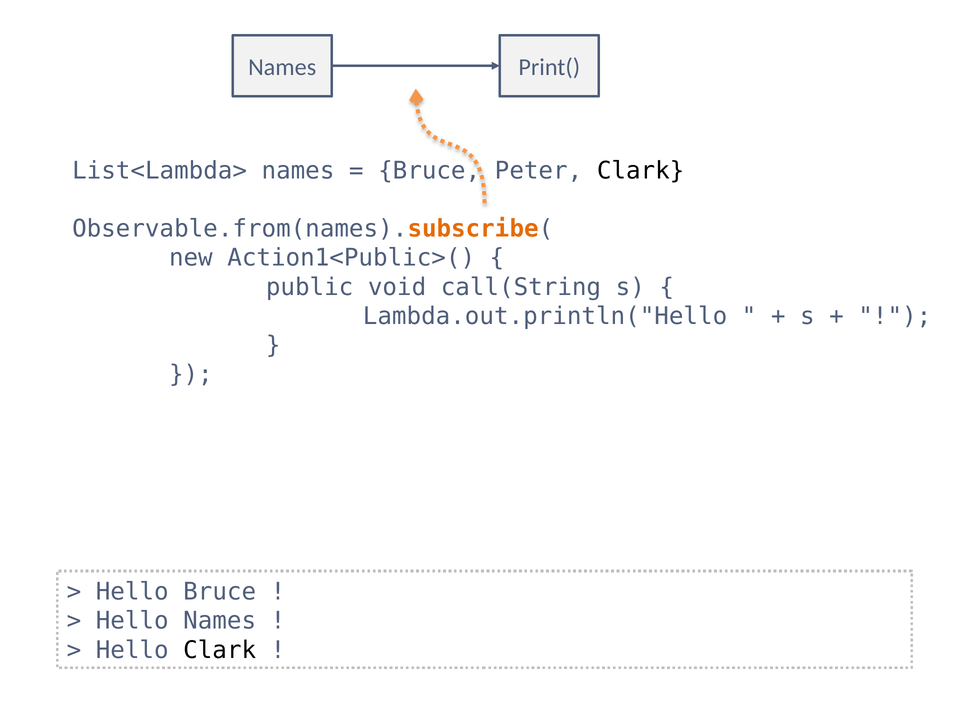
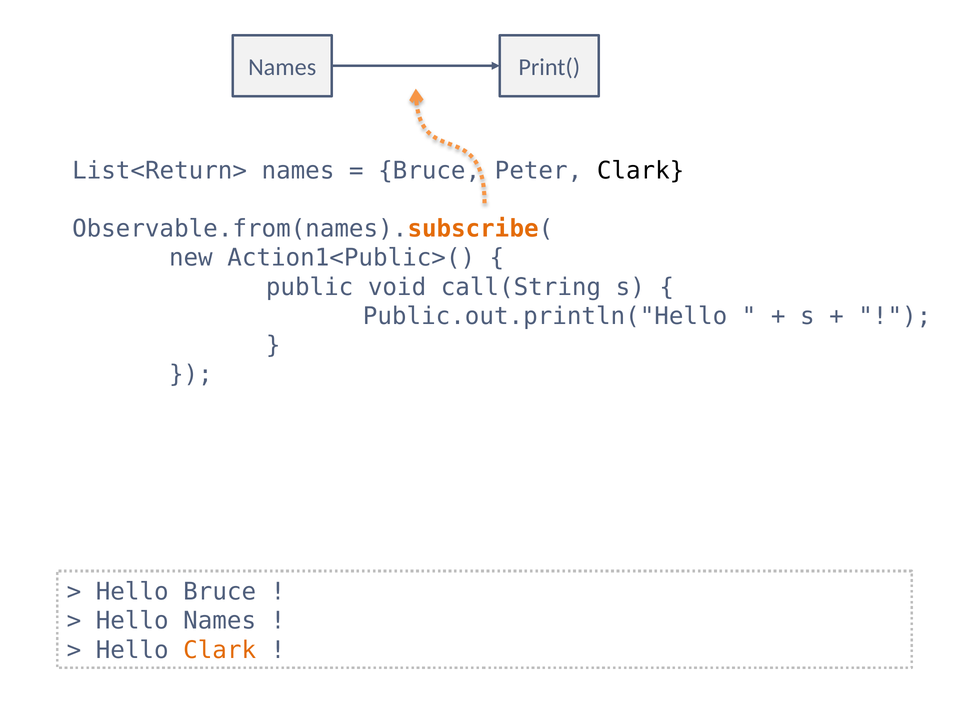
List<Lambda>: List<Lambda> -> List<Return> (160, 171)
Lambda.out.println("Hello: Lambda.out.println("Hello -> Public.out.println("Hello (545, 316)
Clark colour: black -> orange (220, 650)
